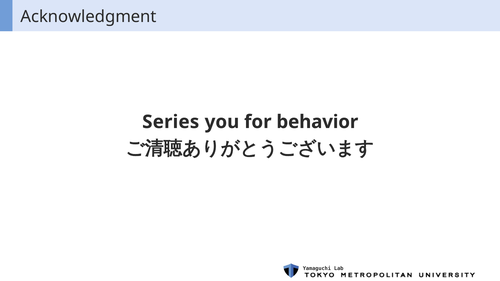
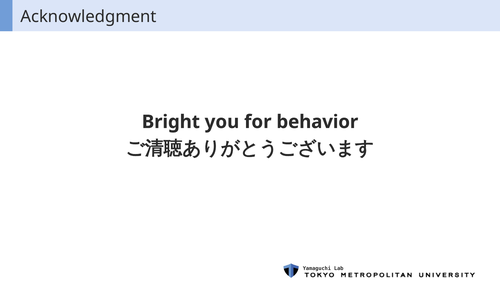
Series: Series -> Bright (171, 122)
